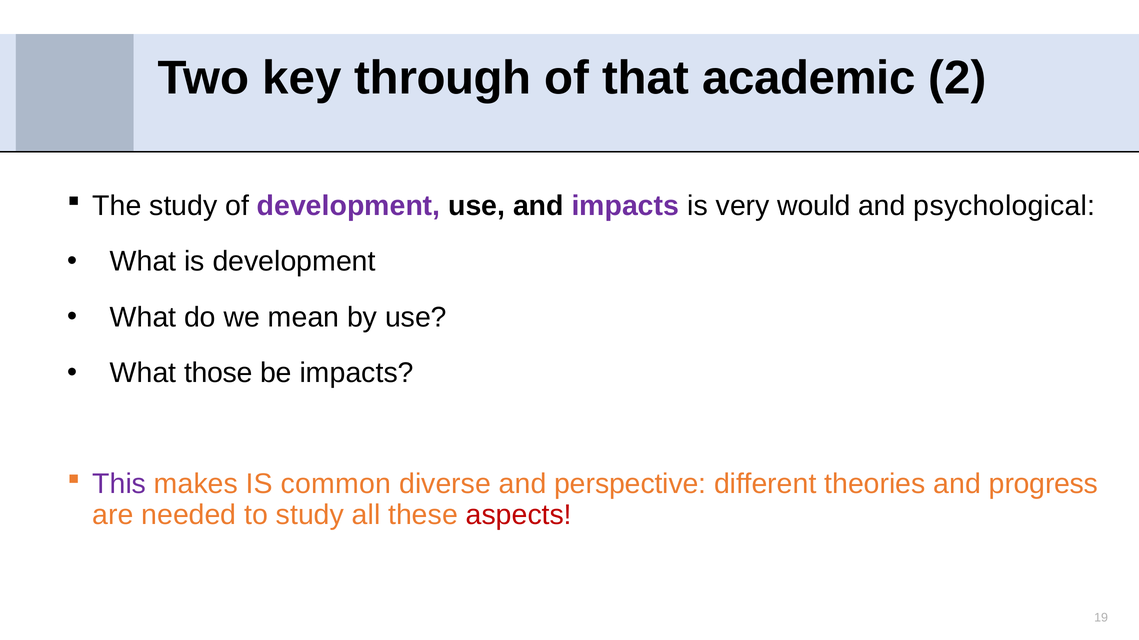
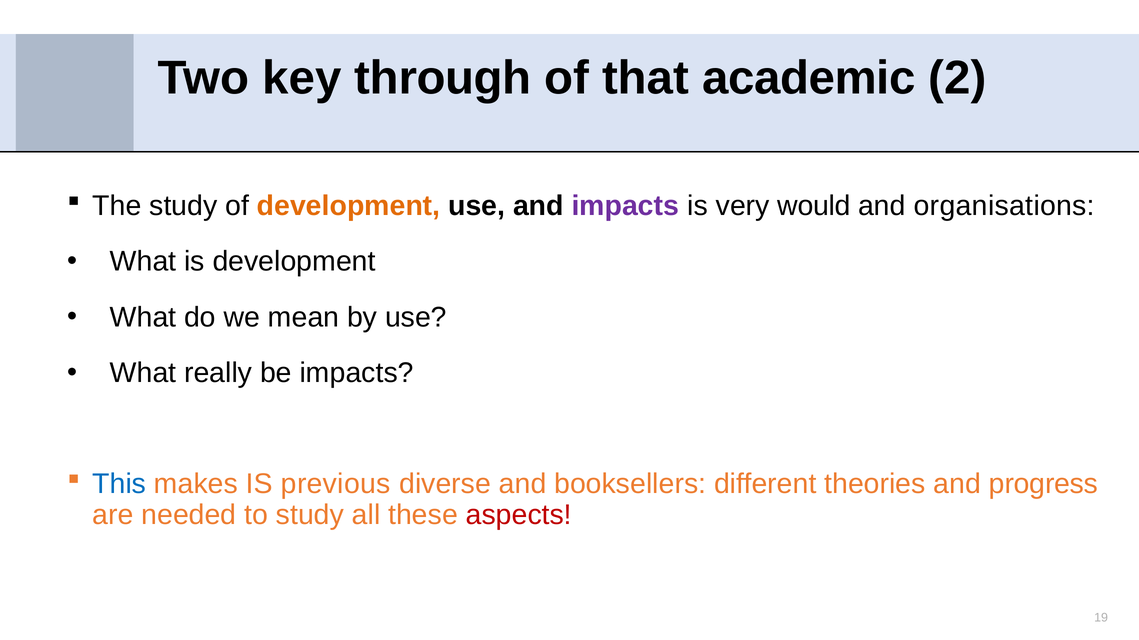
development colour: purple -> orange (349, 206)
psychological: psychological -> organisations (1004, 206)
those: those -> really (218, 373)
This colour: purple -> blue (119, 485)
common: common -> previous (336, 485)
perspective: perspective -> booksellers (630, 485)
